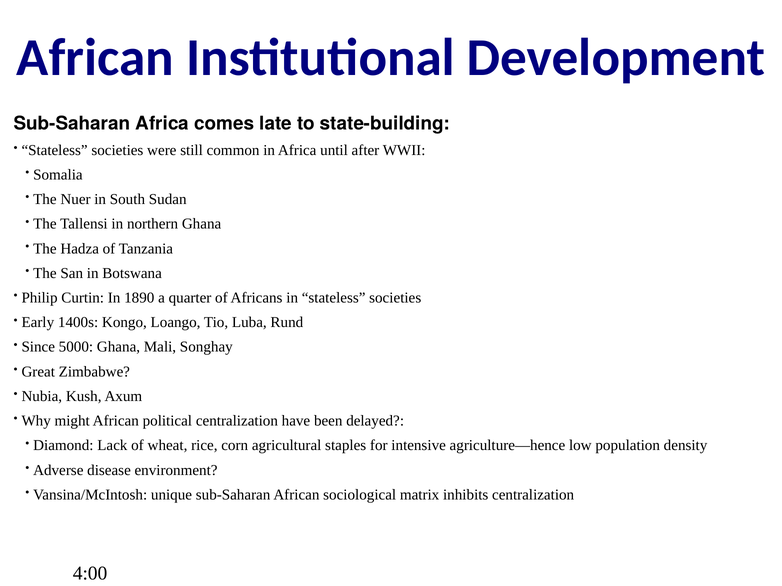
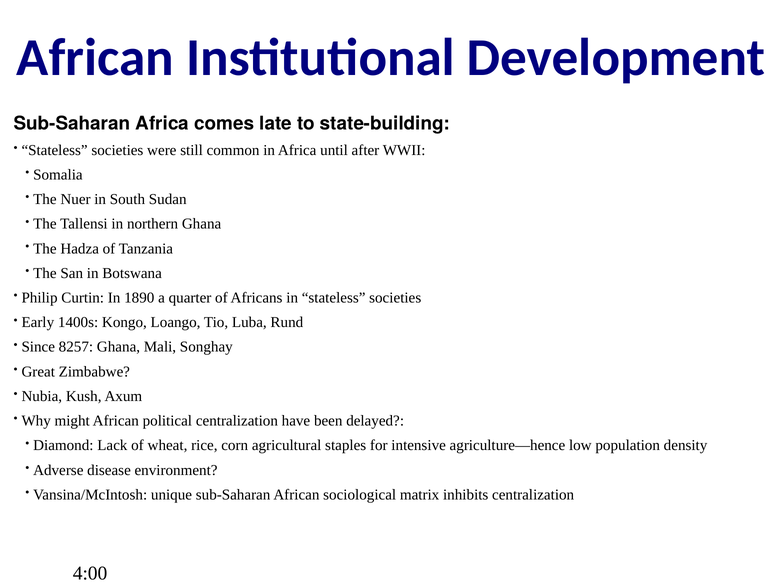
5000: 5000 -> 8257 (76, 347)
